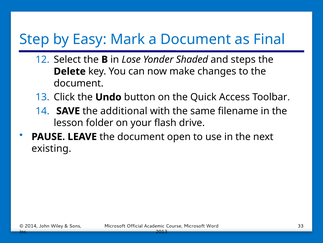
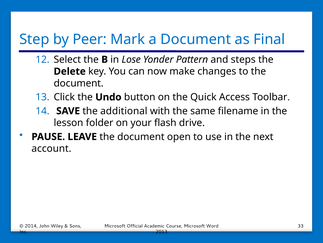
Easy: Easy -> Peer (90, 39)
Shaded: Shaded -> Pattern (192, 59)
existing: existing -> account (51, 148)
